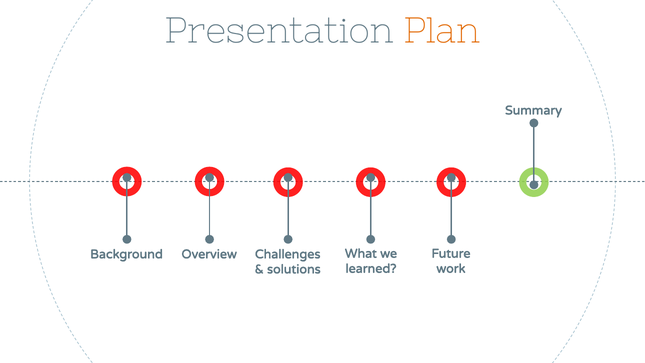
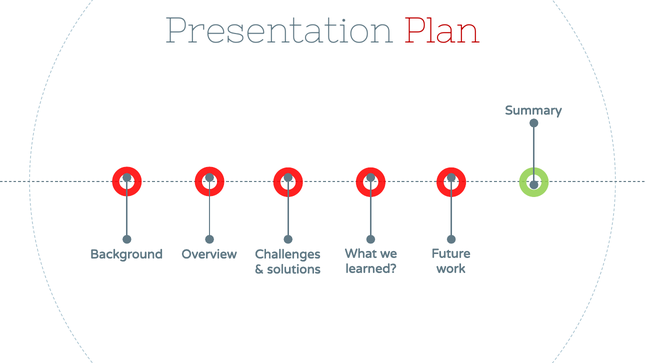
Plan colour: orange -> red (442, 31)
